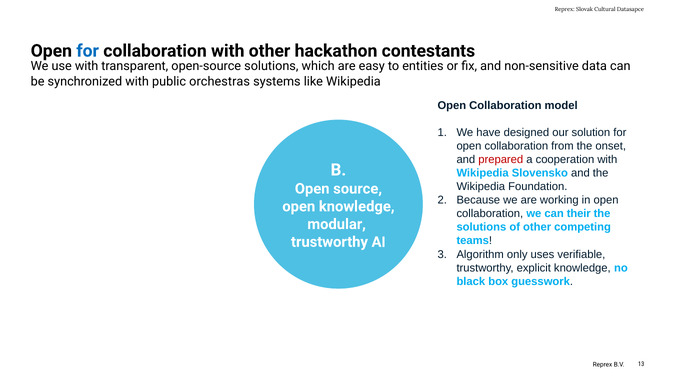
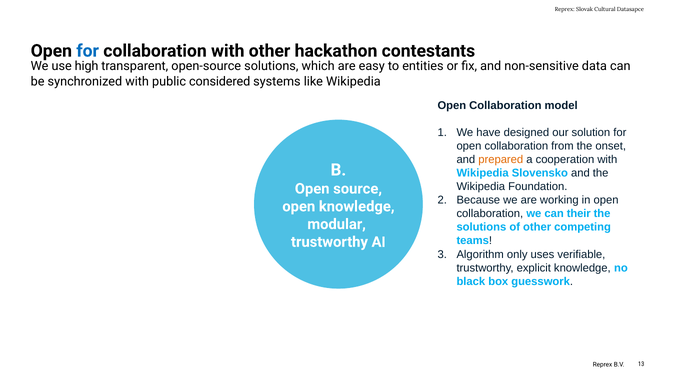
use with: with -> high (87, 66)
orchestras: orchestras -> considered (220, 81)
prepared colour: red -> orange (501, 160)
